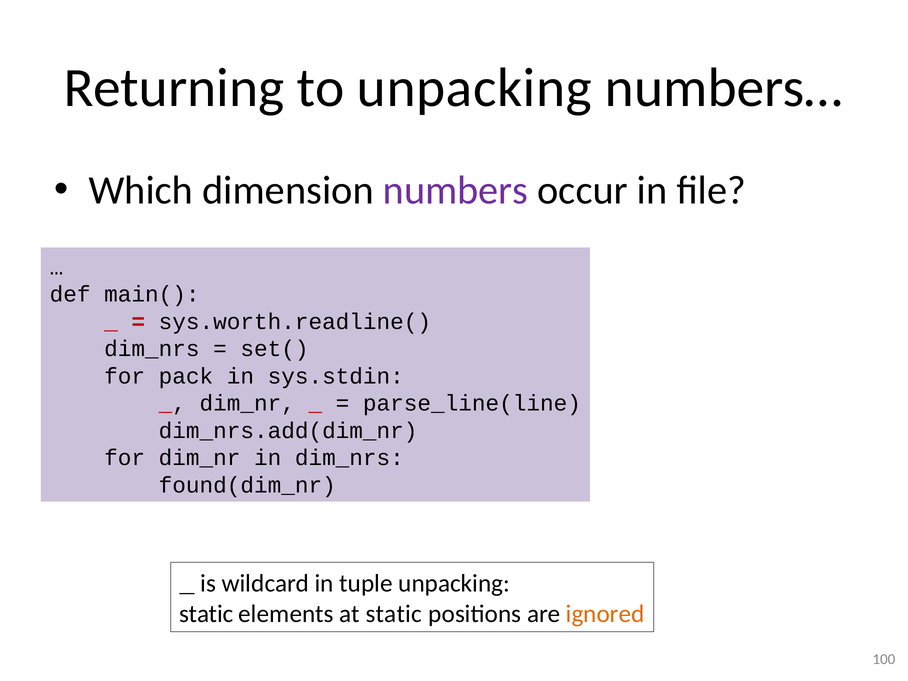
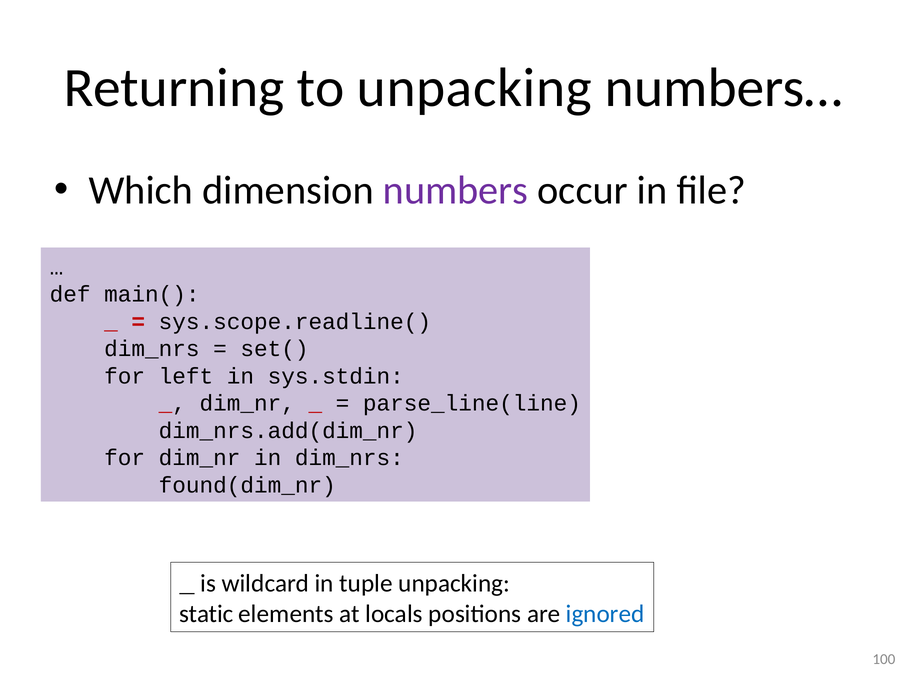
sys.worth.readline(: sys.worth.readline( -> sys.scope.readline( (295, 322)
pack: pack -> left (186, 376)
at static: static -> locals (394, 614)
ignored colour: orange -> blue (605, 614)
